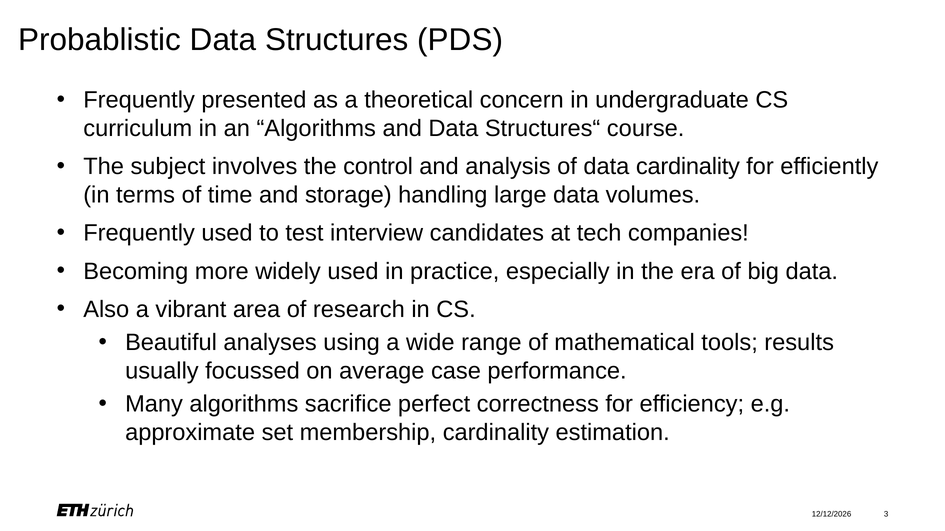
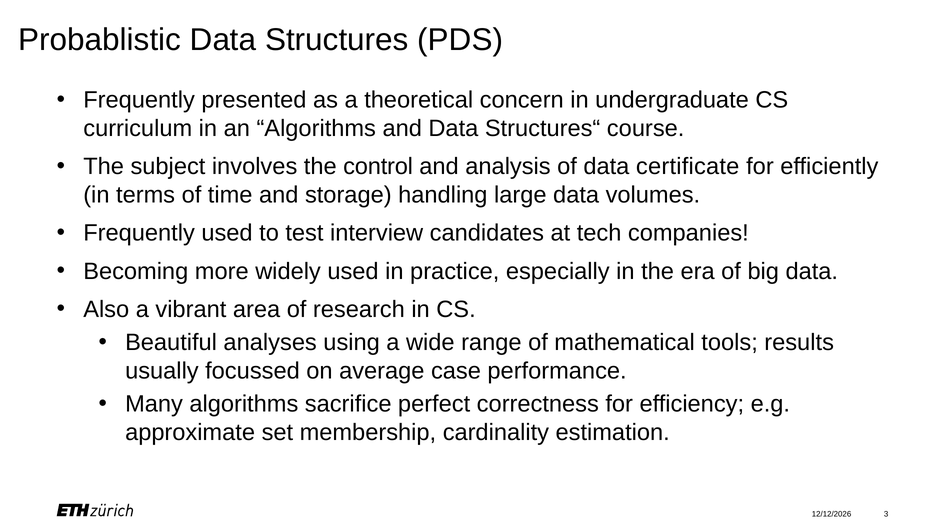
data cardinality: cardinality -> certificate (688, 167)
